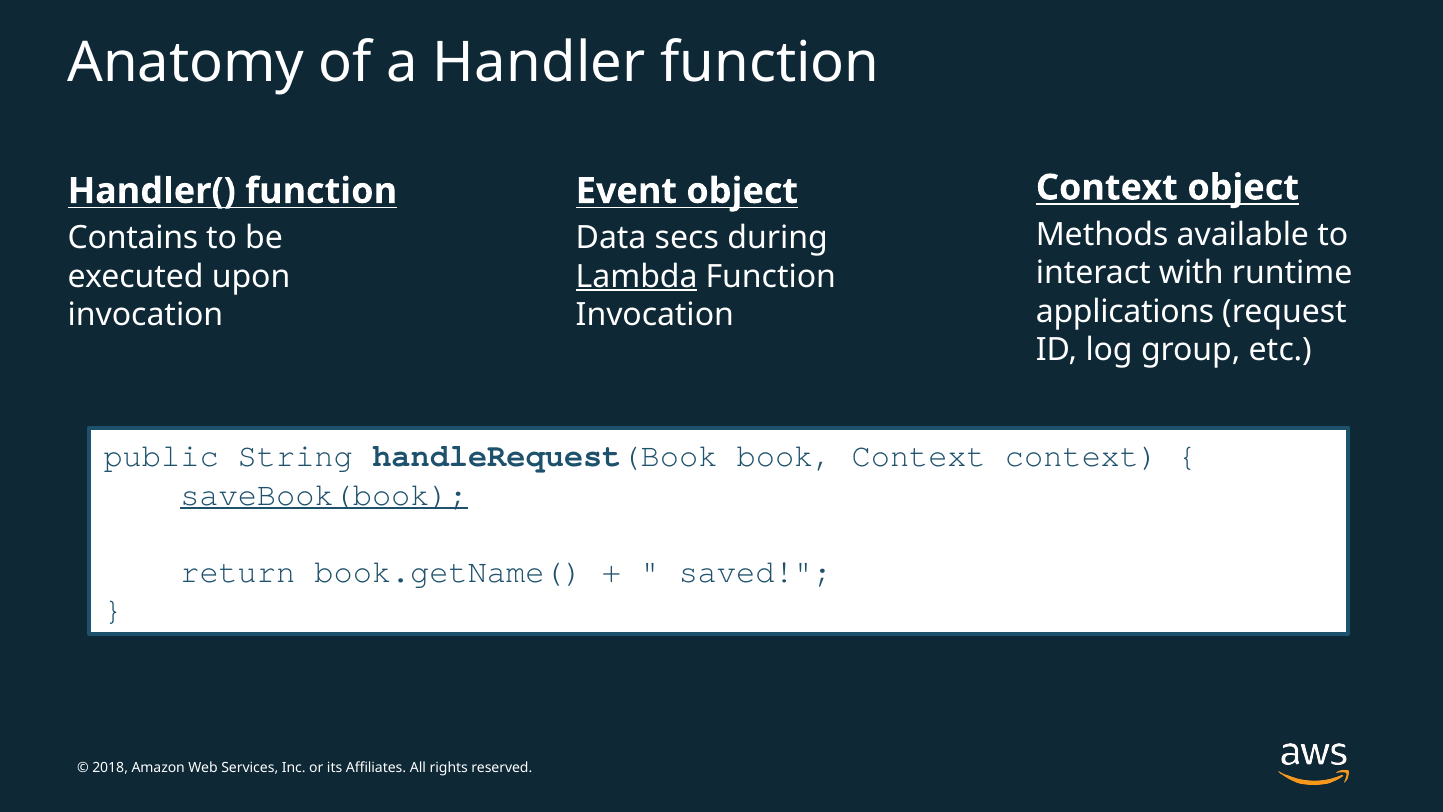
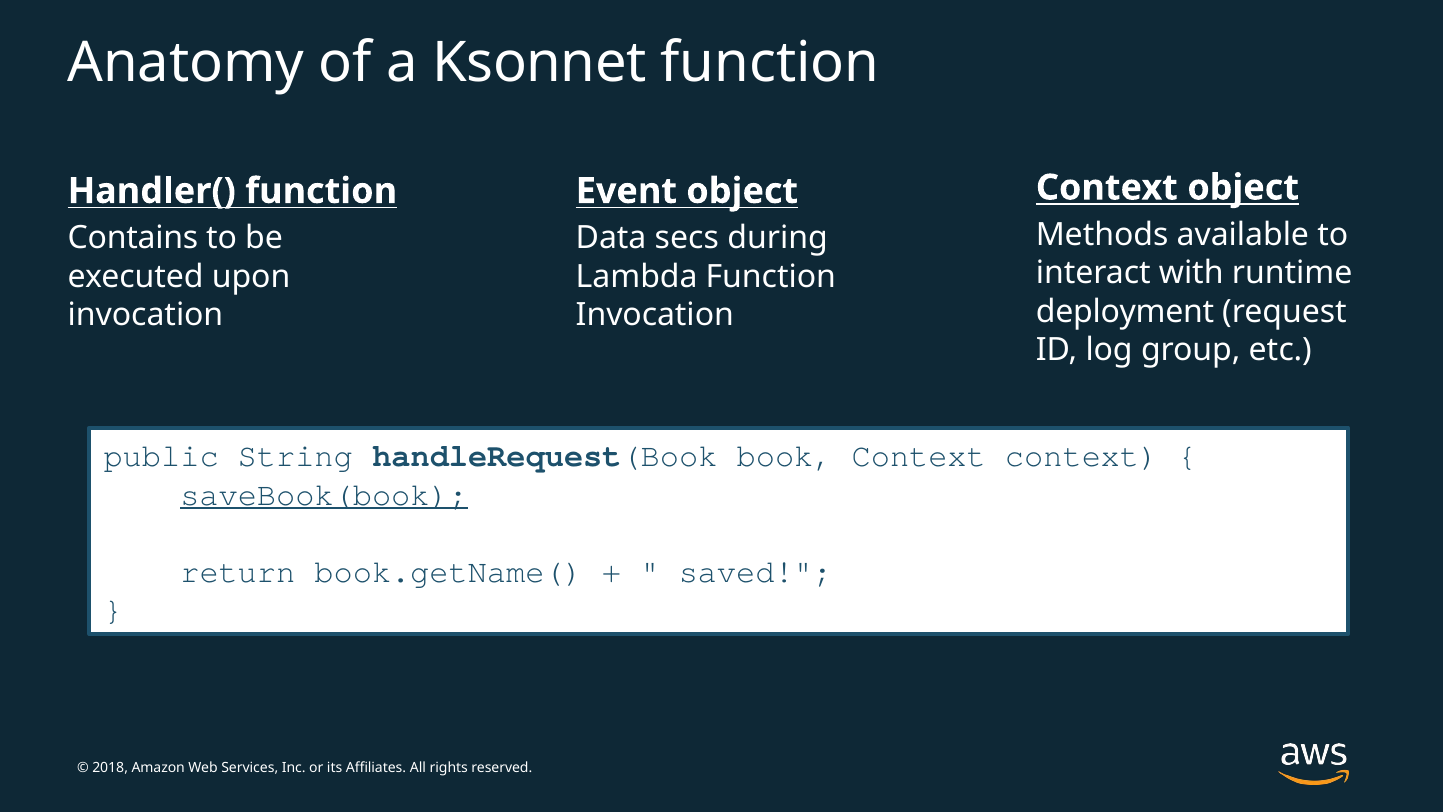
Handler: Handler -> Ksonnet (540, 63)
Lambda underline: present -> none (637, 276)
applications: applications -> deployment (1125, 311)
